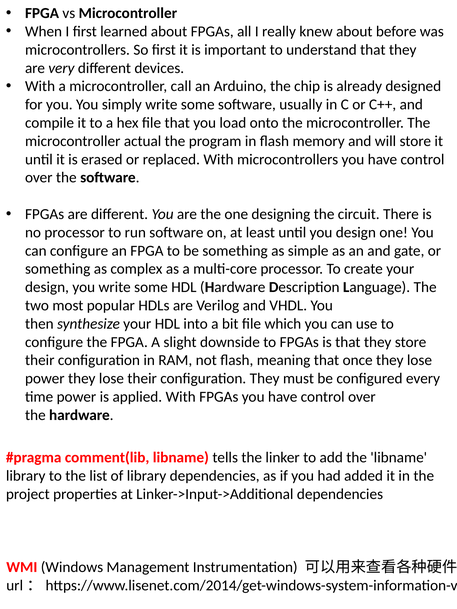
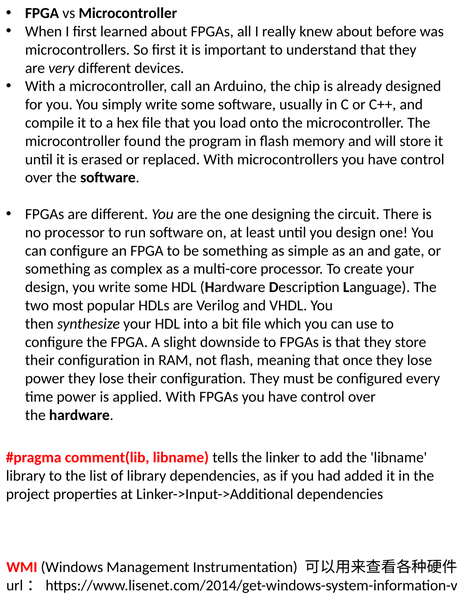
actual: actual -> found (142, 141)
